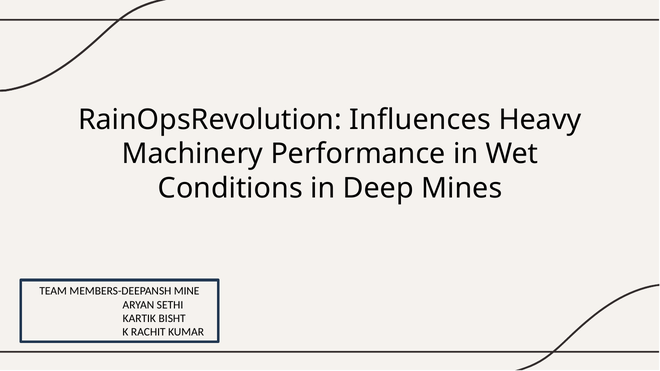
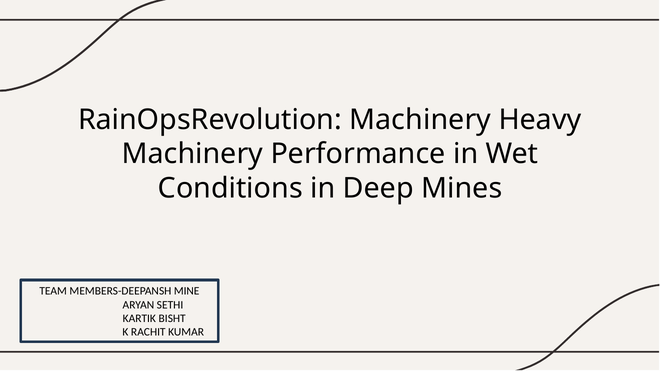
RainOpsRevolution Influences: Influences -> Machinery (420, 120)
